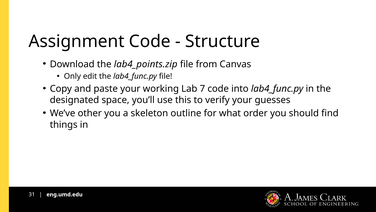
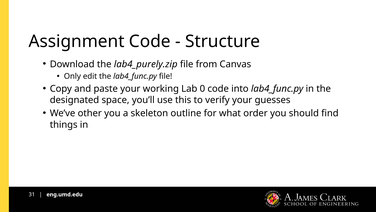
lab4_points.zip: lab4_points.zip -> lab4_purely.zip (146, 64)
7: 7 -> 0 (202, 89)
